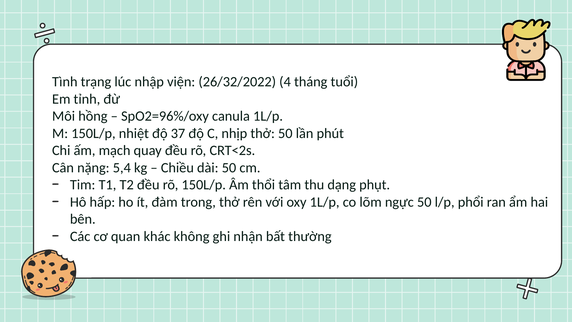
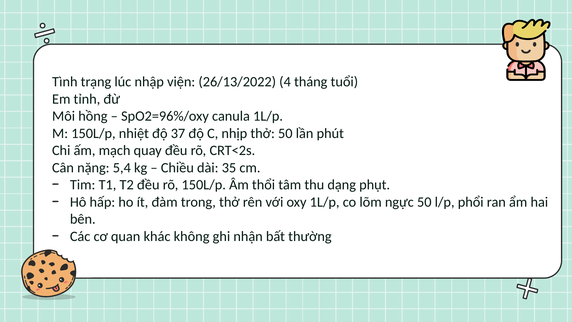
26/32/2022: 26/32/2022 -> 26/13/2022 (237, 82)
dài 50: 50 -> 35 (229, 168)
